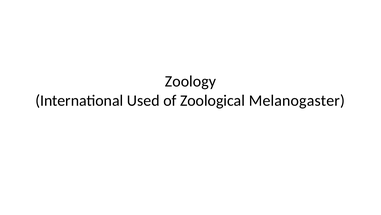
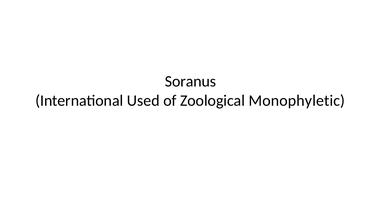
Zoology: Zoology -> Soranus (191, 81)
Melanogaster: Melanogaster -> Monophyletic (297, 100)
